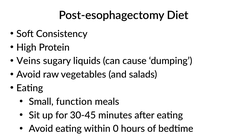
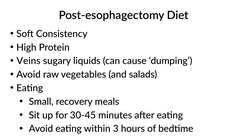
function: function -> recovery (74, 101)
0: 0 -> 3 (116, 128)
